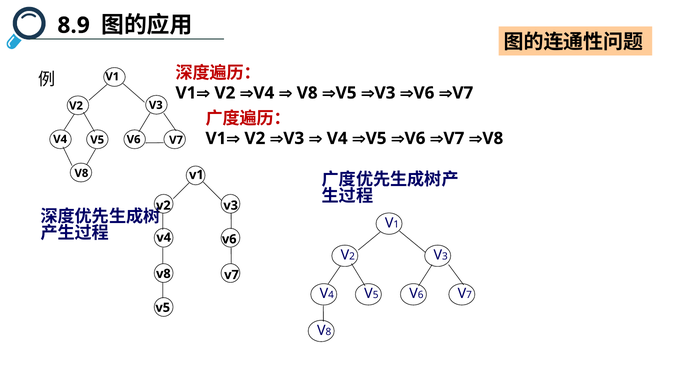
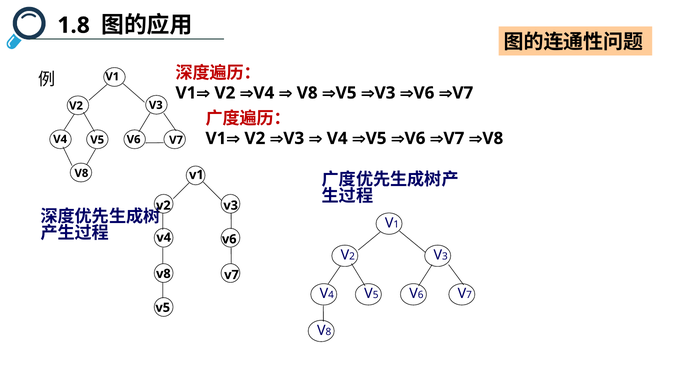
8.9: 8.9 -> 1.8 (74, 25)
